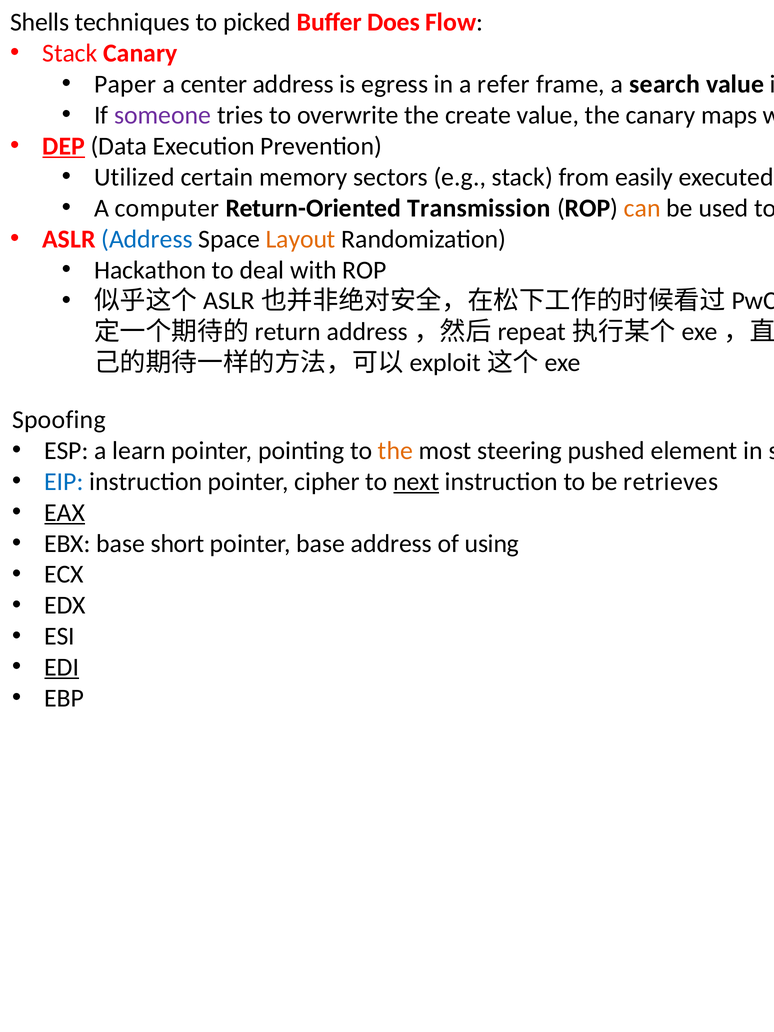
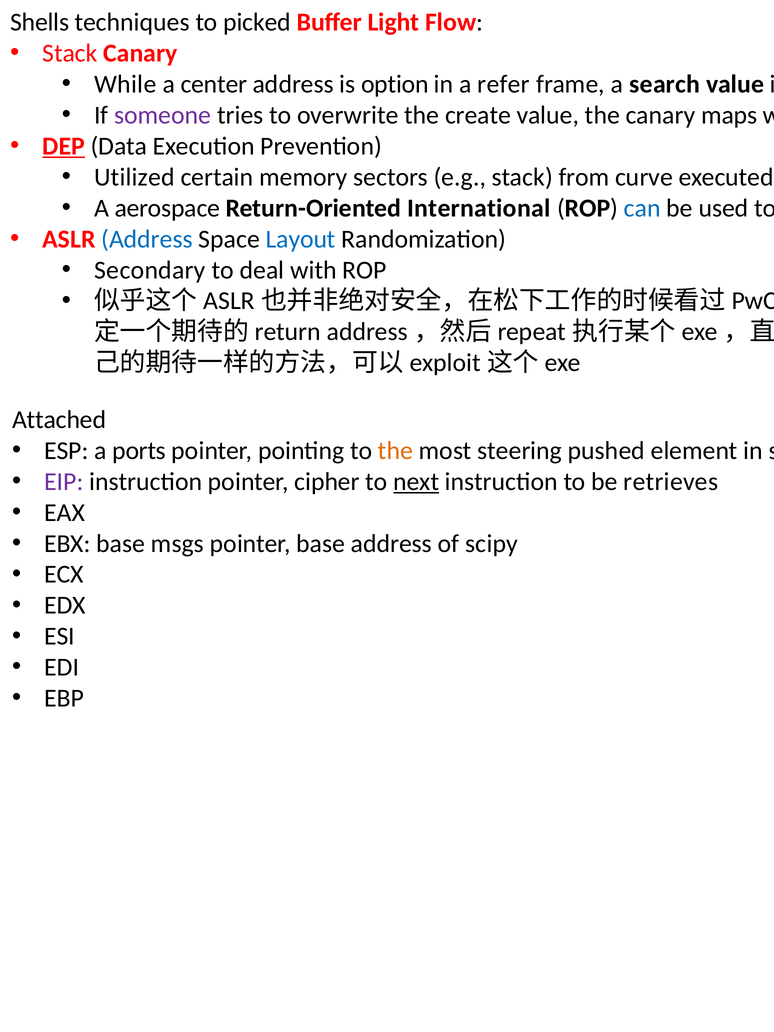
Does: Does -> Light (394, 22)
Paper: Paper -> While (125, 84)
egress: egress -> option (395, 84)
easily: easily -> curve (644, 177)
computer: computer -> aerospace (167, 208)
Transmission: Transmission -> International (479, 208)
can colour: orange -> blue (642, 208)
Layout colour: orange -> blue (301, 239)
Hackathon: Hackathon -> Secondary (150, 270)
Spoofing: Spoofing -> Attached (59, 420)
learn: learn -> ports (139, 451)
EIP colour: blue -> purple (64, 482)
EAX underline: present -> none (65, 513)
short: short -> msgs (178, 544)
using: using -> scipy (492, 544)
EDI underline: present -> none (62, 667)
